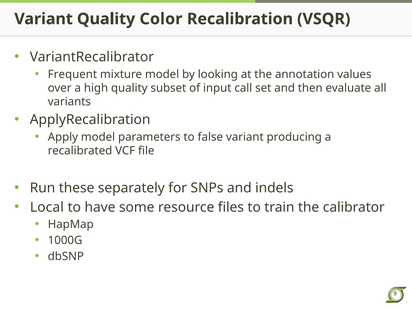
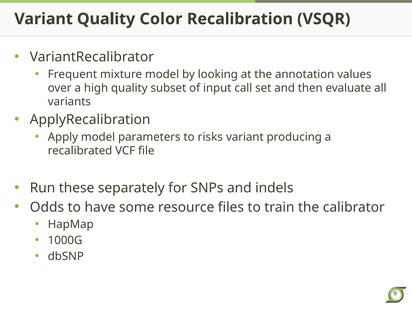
false: false -> risks (210, 137)
Local: Local -> Odds (47, 207)
